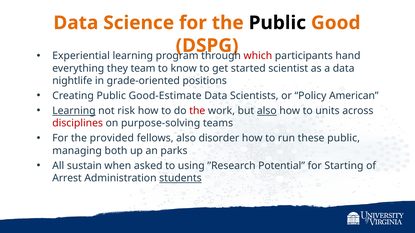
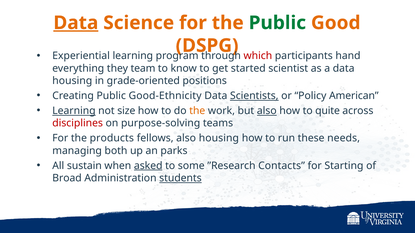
Data underline: none -> present (76, 23)
Public colour: black -> green (277, 23)
nightlife: nightlife -> housing (72, 81)
Good-Estimate: Good-Estimate -> Good-Ethnicity (165, 96)
Scientists underline: none -> present (254, 96)
risk: risk -> size (126, 111)
the colour: red -> orange (197, 111)
units: units -> quite (328, 111)
provided: provided -> products (112, 138)
also disorder: disorder -> housing (219, 138)
these public: public -> needs (344, 138)
asked underline: none -> present (148, 166)
using: using -> some (191, 166)
Potential: Potential -> Contacts (282, 166)
Arrest: Arrest -> Broad (67, 178)
